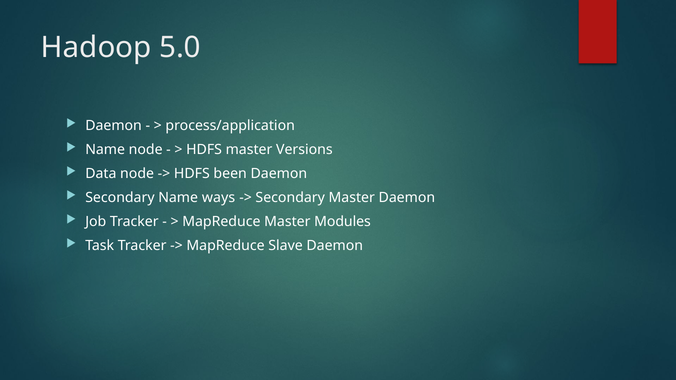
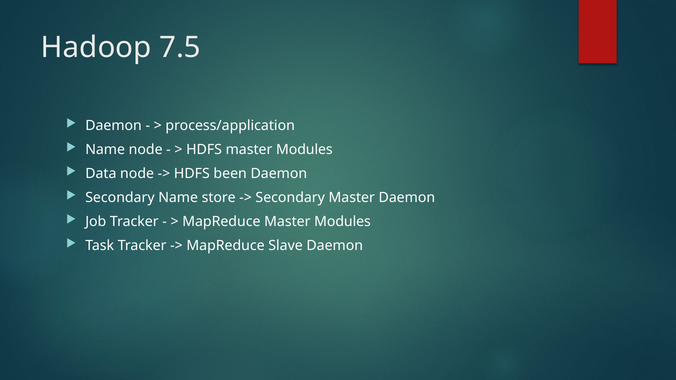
5.0: 5.0 -> 7.5 (180, 47)
HDFS master Versions: Versions -> Modules (304, 150)
ways: ways -> store (219, 198)
